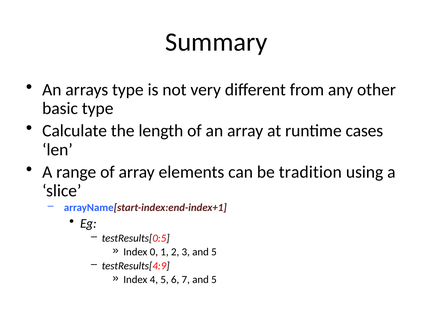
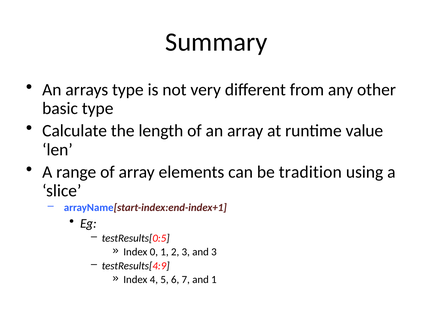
cases: cases -> value (364, 131)
3 and 5: 5 -> 3 (214, 252)
7 and 5: 5 -> 1 (214, 280)
